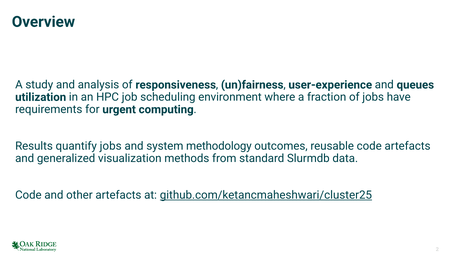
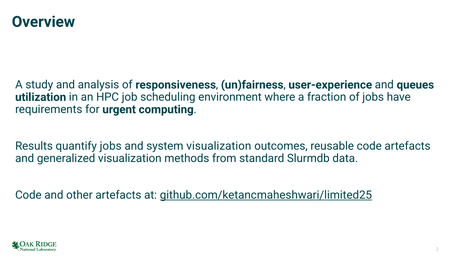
system methodology: methodology -> visualization (219, 146)
github.com/ketancmaheshwari/cluster25: github.com/ketancmaheshwari/cluster25 -> github.com/ketancmaheshwari/limited25 (266, 195)
